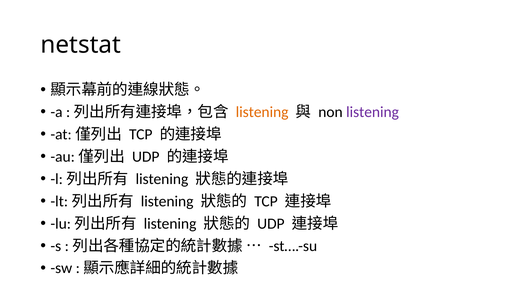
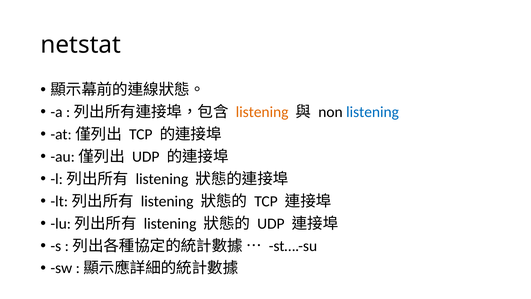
listening colour: purple -> blue (373, 112)
